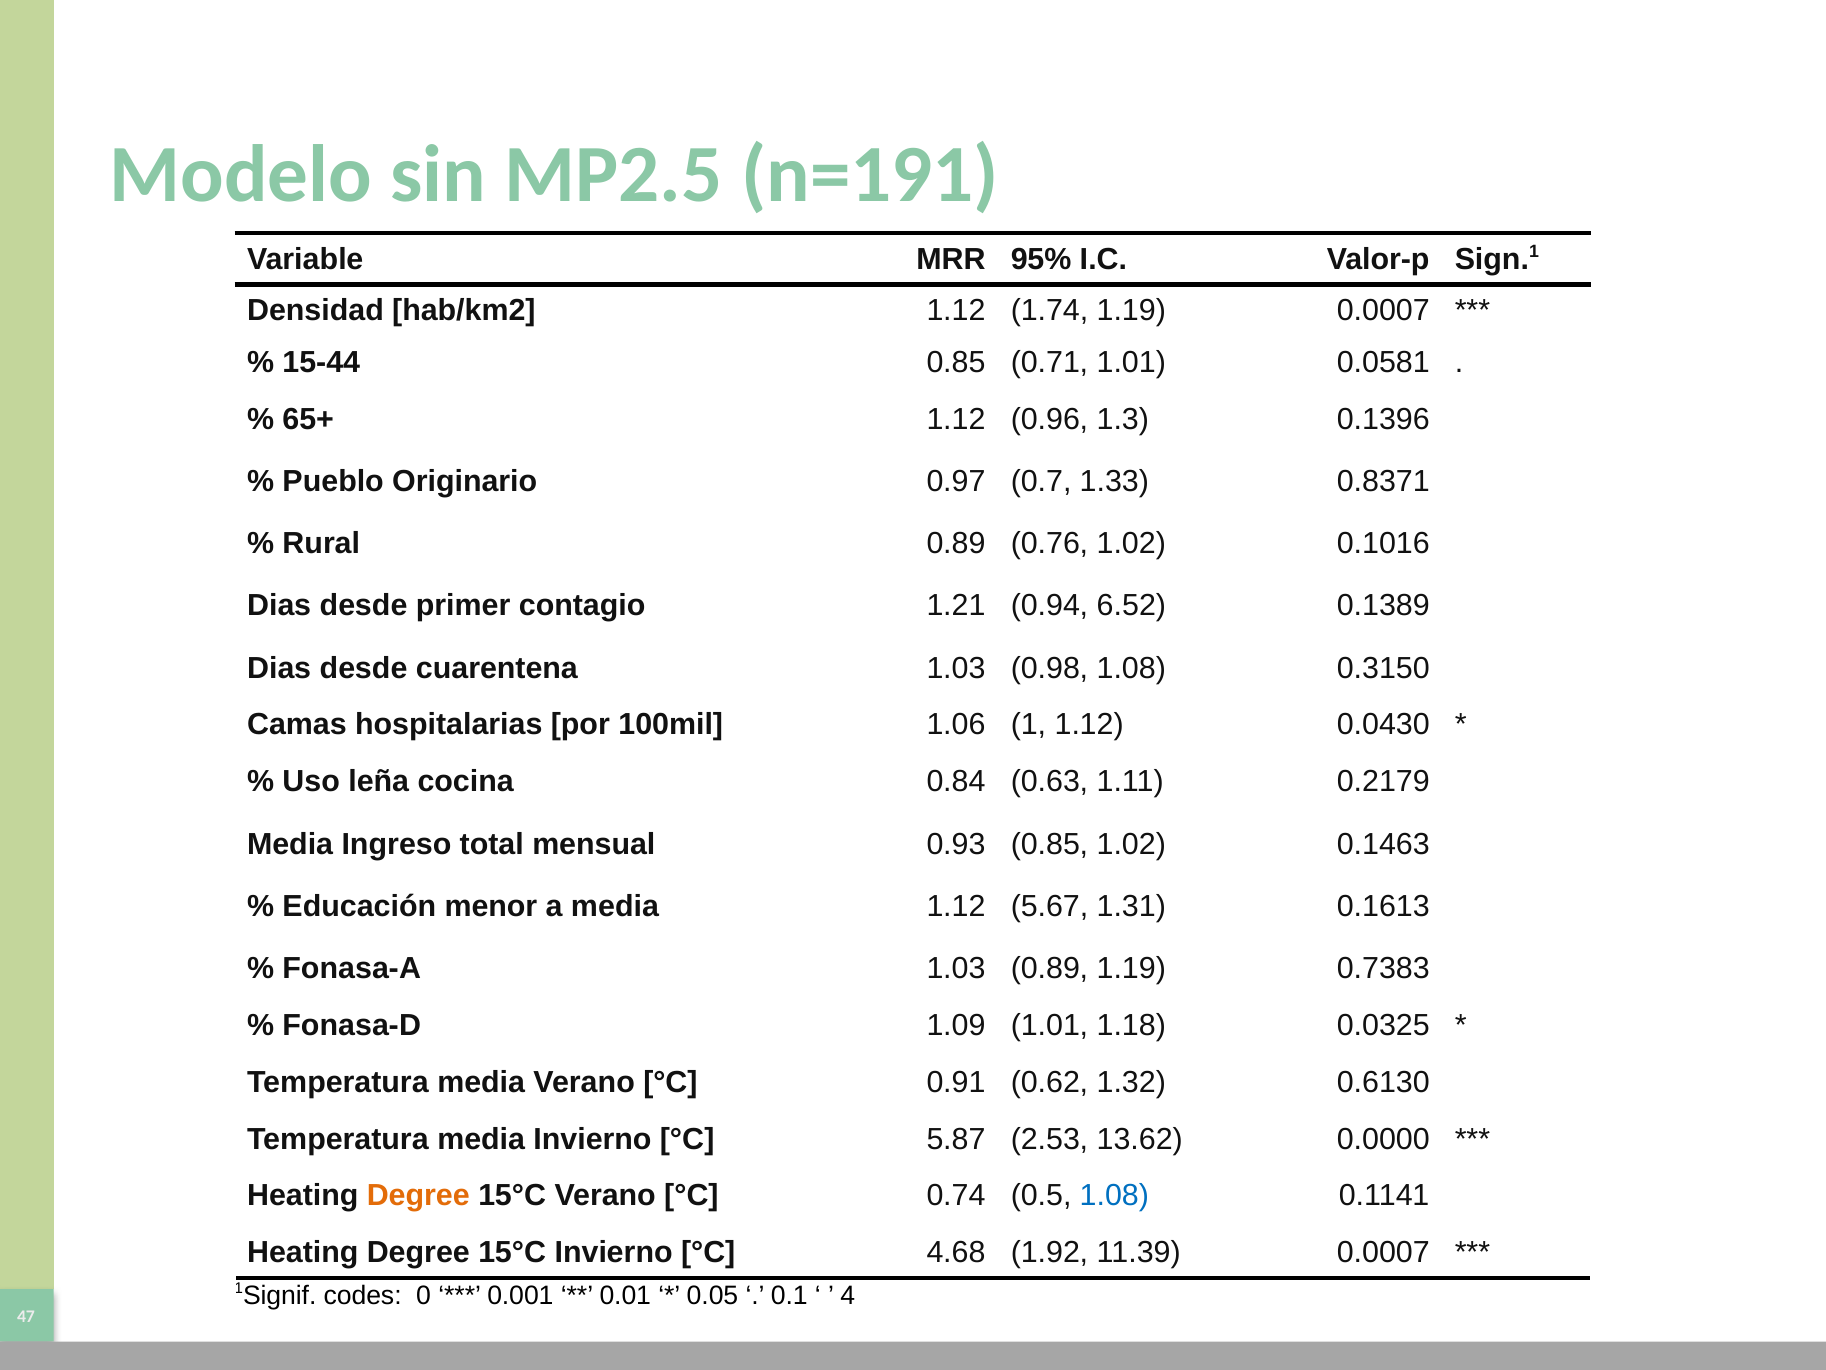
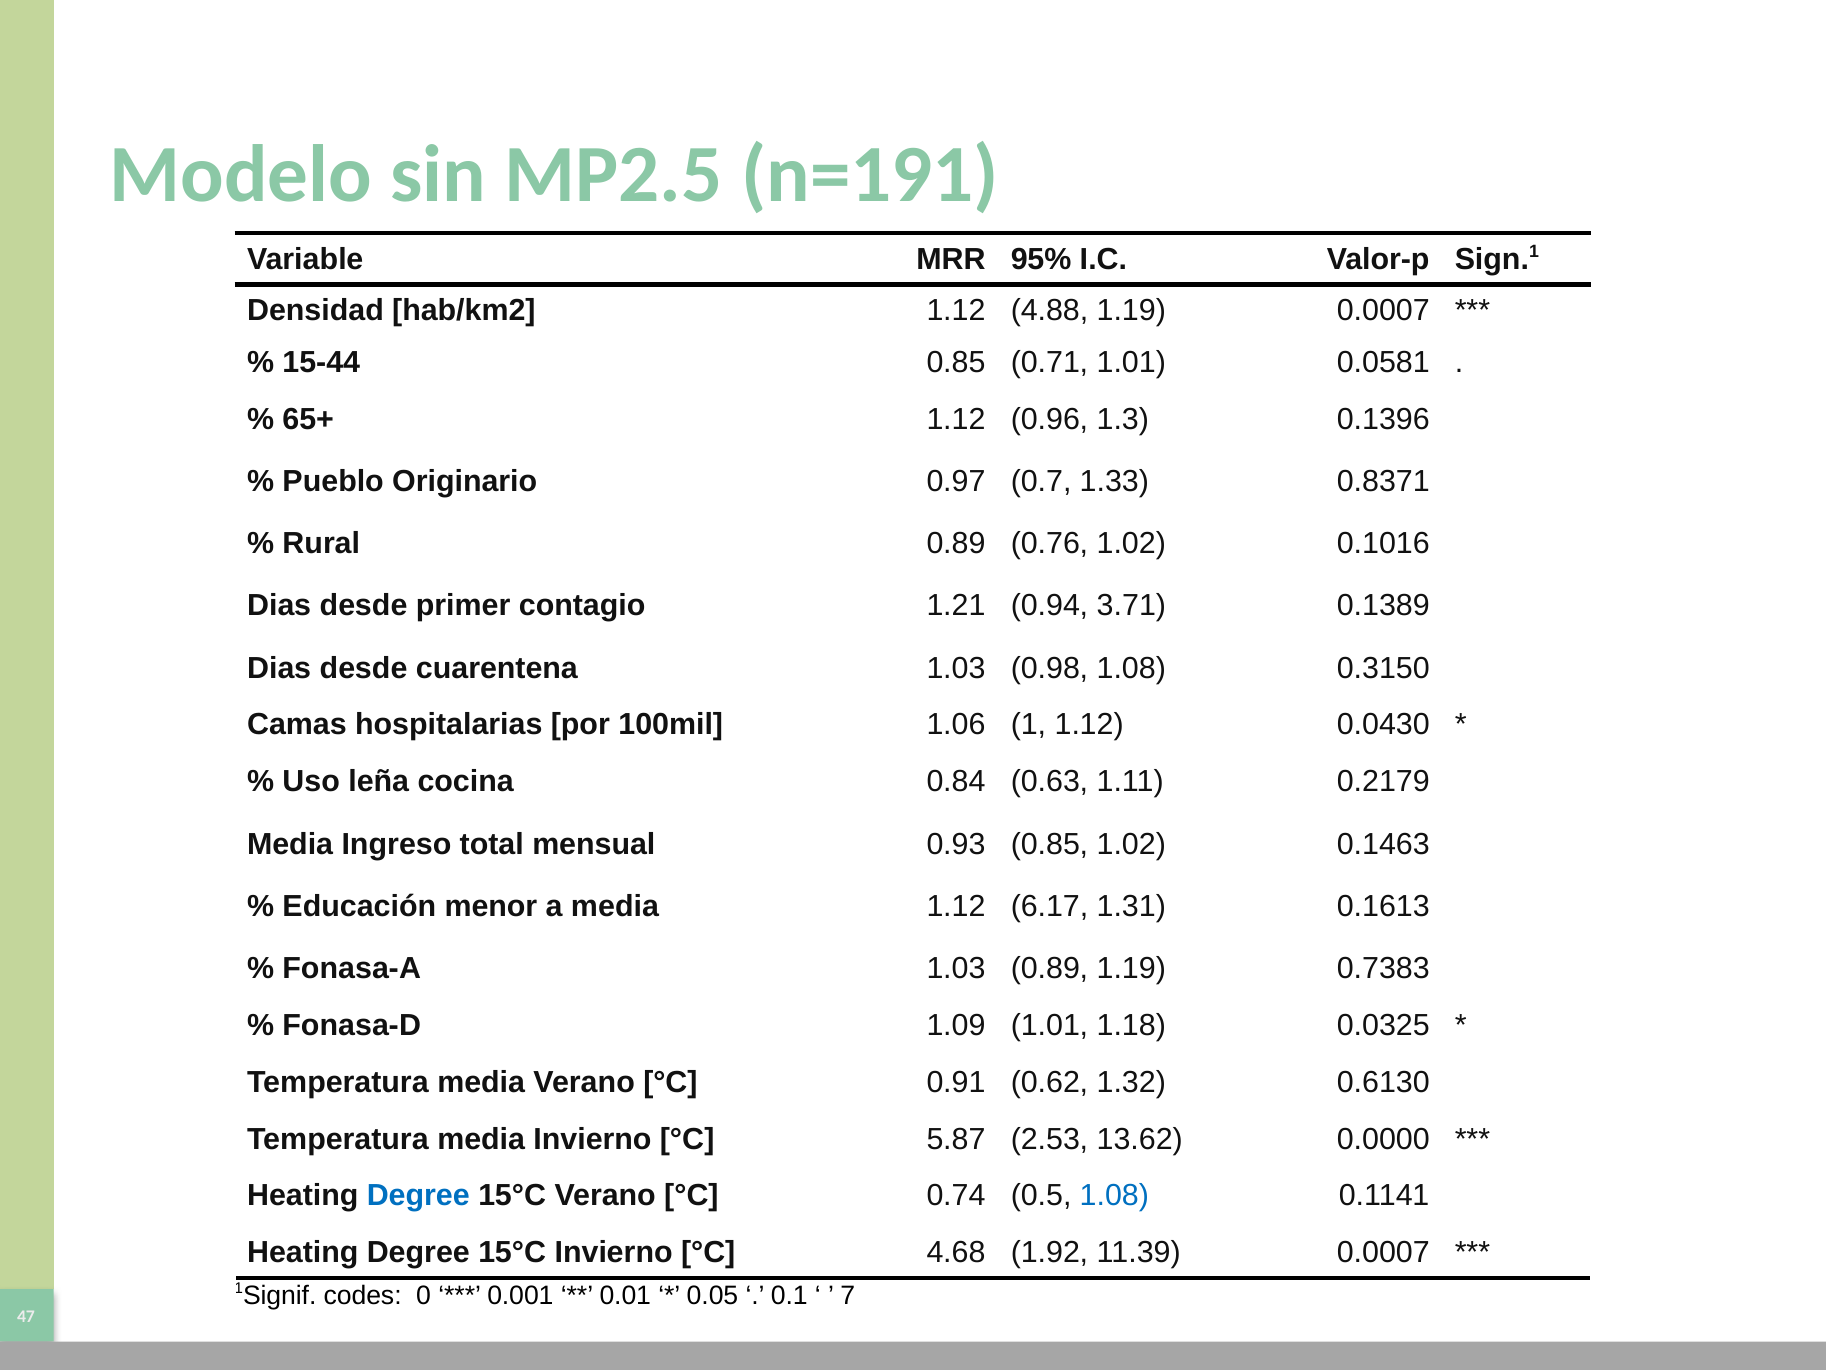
1.74: 1.74 -> 4.88 (1049, 311)
6.52: 6.52 -> 3.71 (1131, 606)
5.67: 5.67 -> 6.17 (1049, 906)
Degree colour: orange -> blue (418, 1195)
4: 4 -> 7 (848, 1295)
